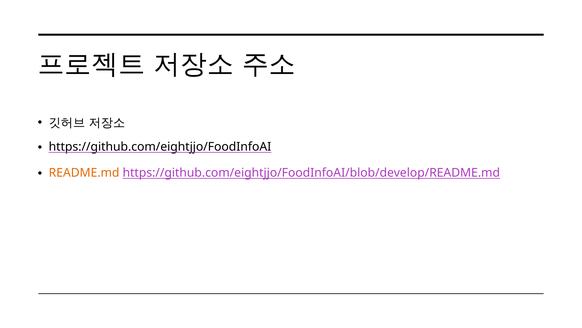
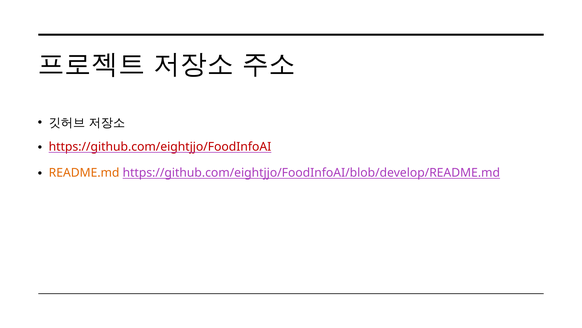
https://github.com/eightjjo/FoodInfoAI colour: black -> red (160, 147)
